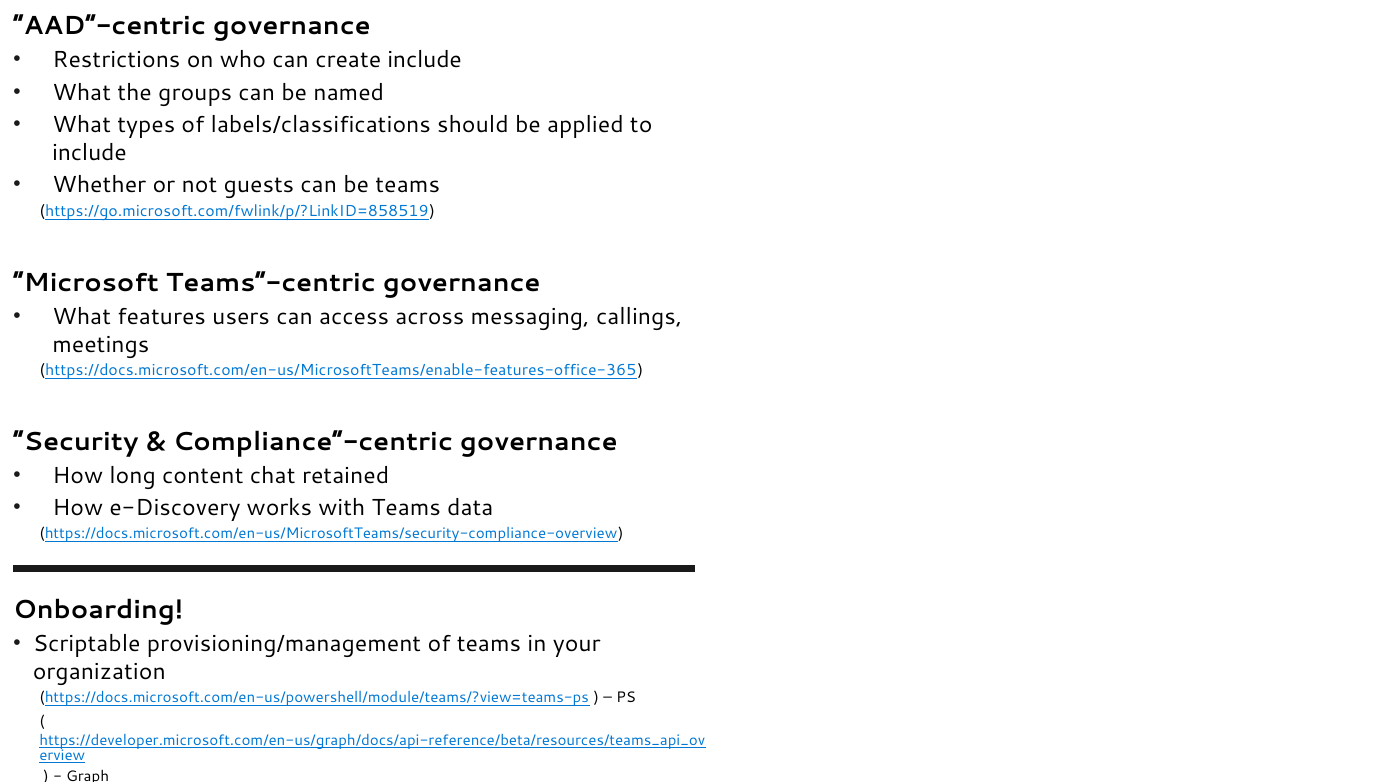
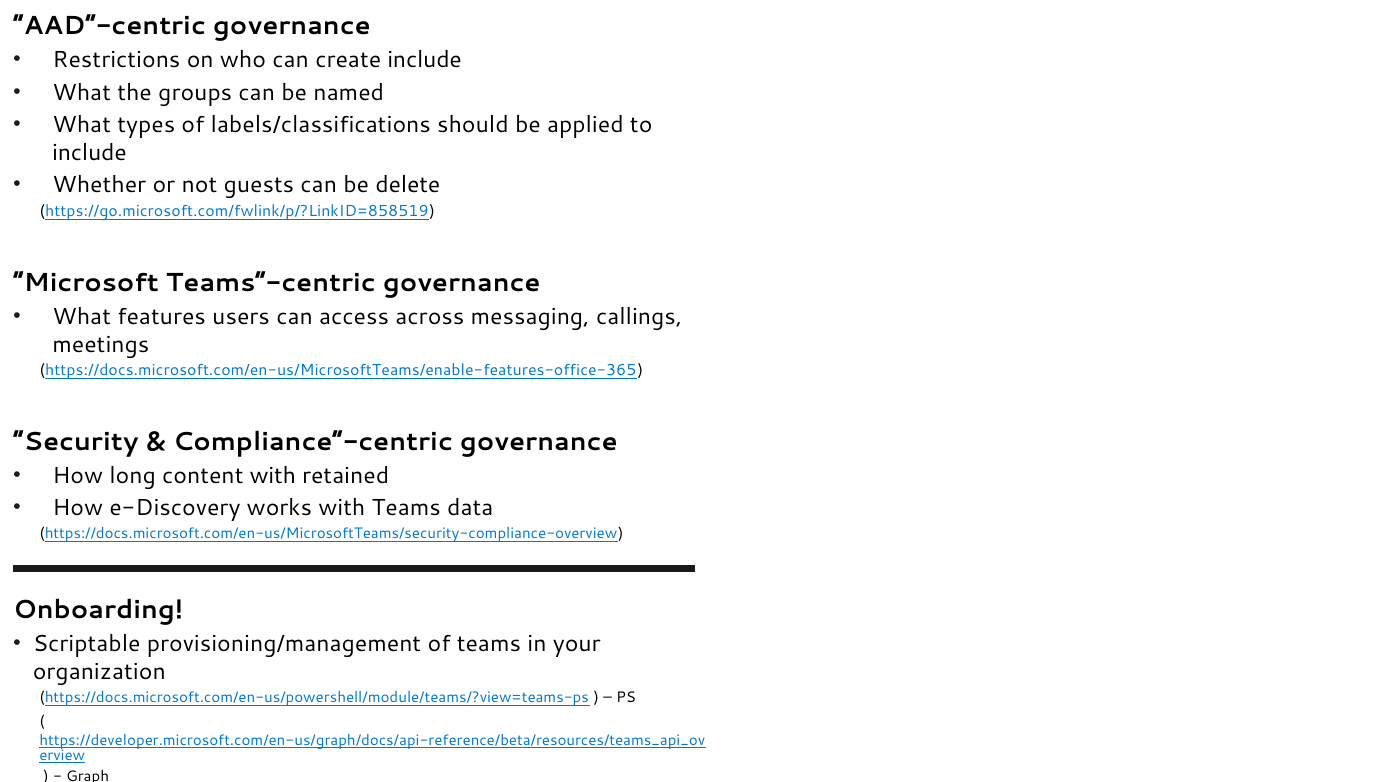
be teams: teams -> delete (408, 185)
content chat: chat -> with (273, 476)
